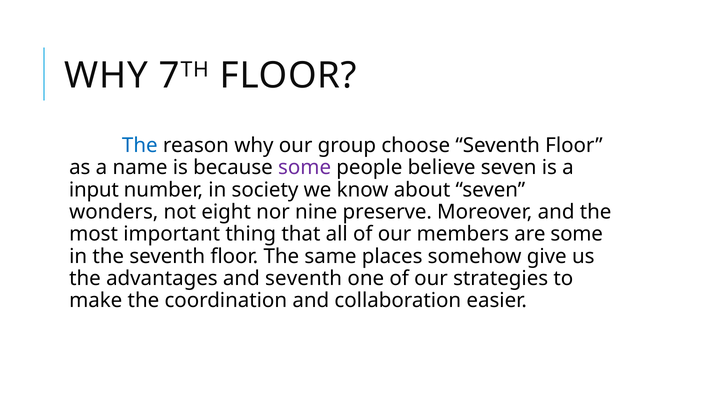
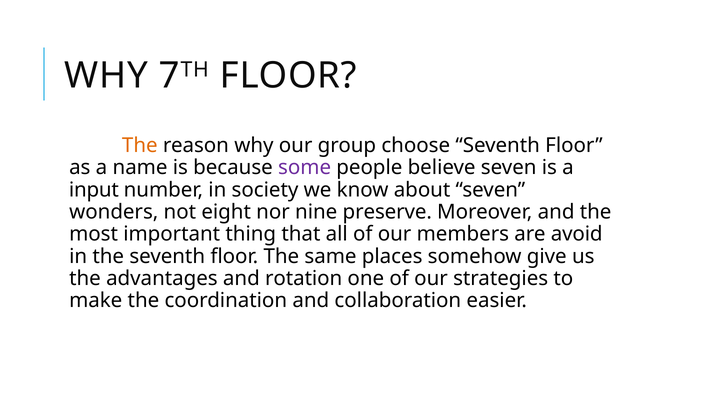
The colour: blue -> orange (140, 146)
are some: some -> avoid (577, 234)
and seventh: seventh -> rotation (304, 278)
